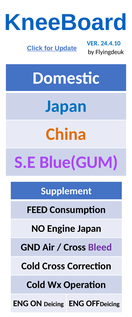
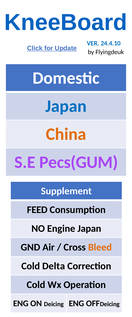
Blue(GUM: Blue(GUM -> Pecs(GUM (79, 162)
Bleed colour: purple -> orange (100, 246)
Cold Cross: Cross -> Delta (54, 265)
